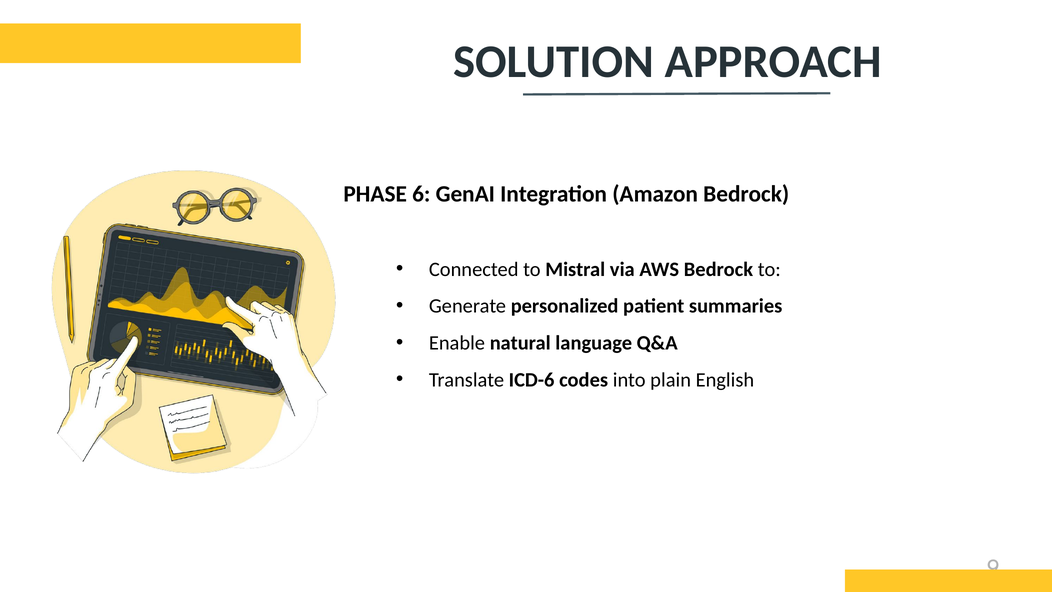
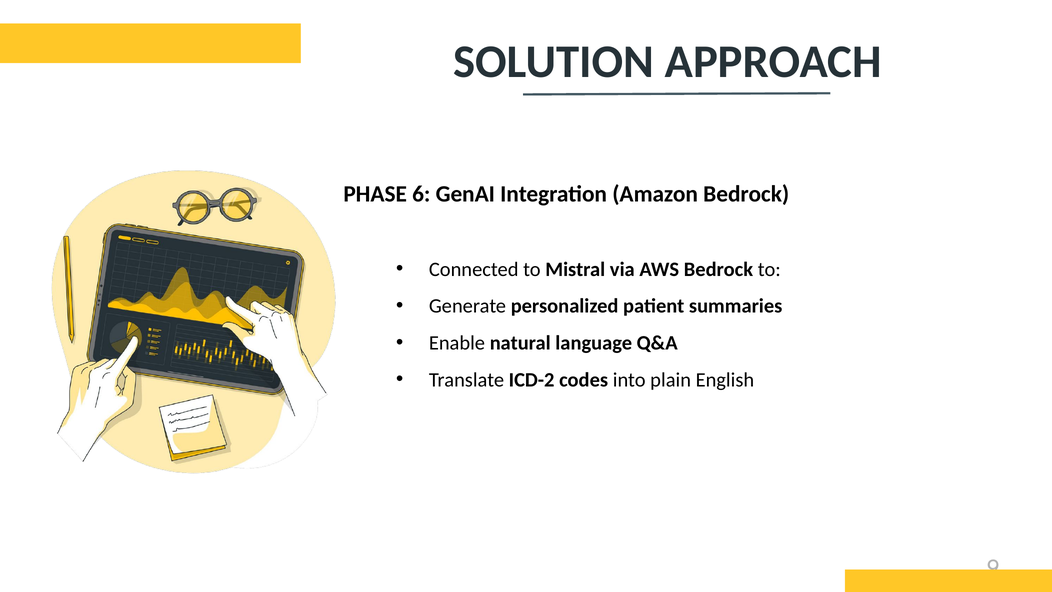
ICD-6: ICD-6 -> ICD-2 (532, 380)
